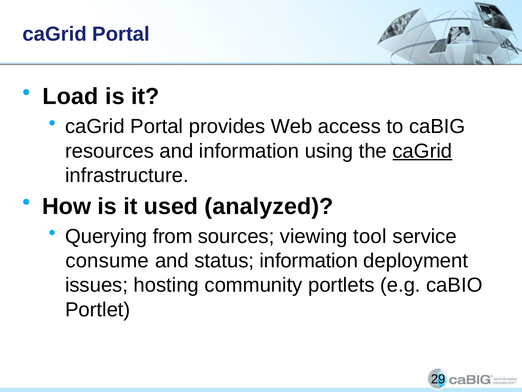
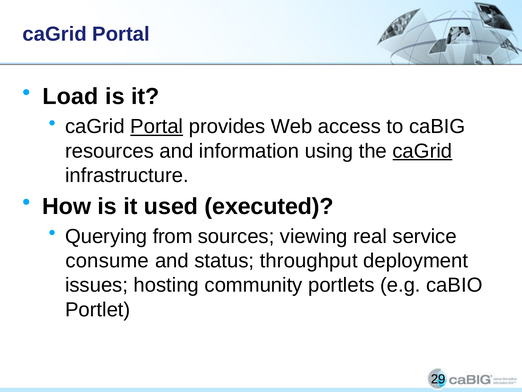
Portal underline: none -> present (157, 126)
analyzed: analyzed -> executed (269, 206)
tool: tool -> real (370, 236)
status information: information -> throughput (309, 260)
